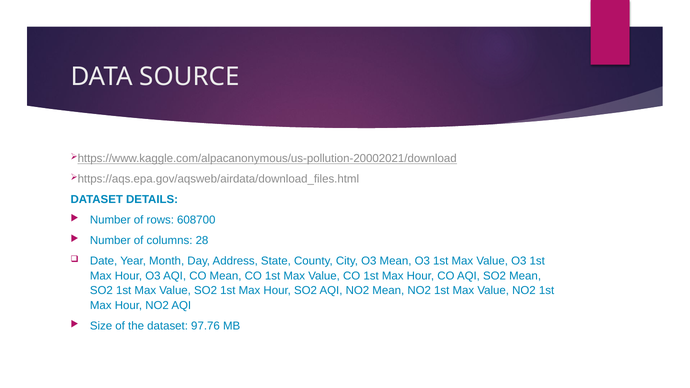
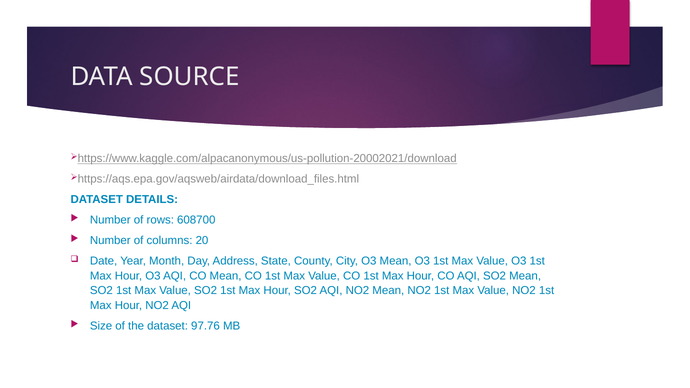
28: 28 -> 20 (202, 241)
